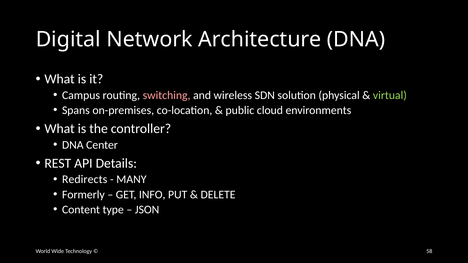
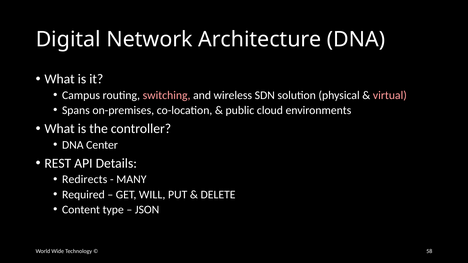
virtual colour: light green -> pink (390, 95)
Formerly: Formerly -> Required (83, 195)
INFO: INFO -> WILL (152, 195)
